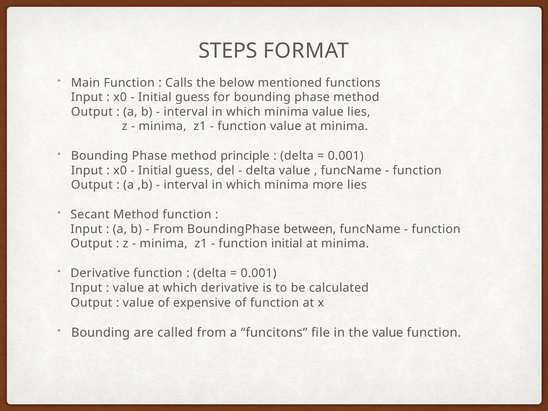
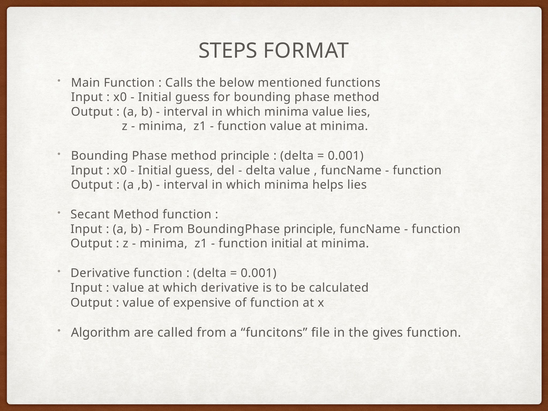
more: more -> helps (328, 185)
BoundingPhase between: between -> principle (310, 229)
Bounding: Bounding -> Algorithm (101, 333)
the value: value -> gives (388, 333)
